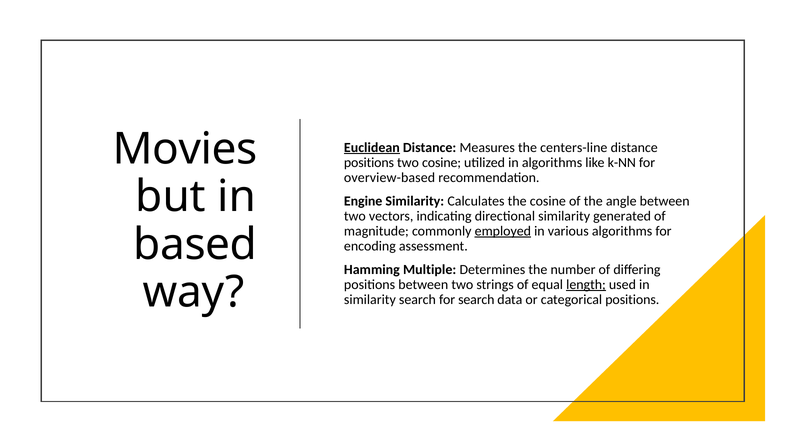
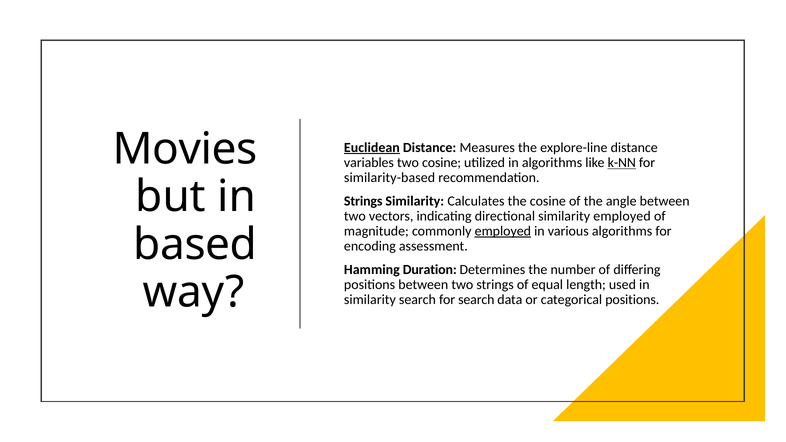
centers-line: centers-line -> explore-line (574, 148)
positions: positions -> variables (369, 163)
k-NN underline: none -> present (622, 163)
overview-based: overview-based -> similarity-based (390, 178)
Engine: Engine -> Strings (363, 201)
similarity generated: generated -> employed (622, 216)
Multiple: Multiple -> Duration (430, 270)
length underline: present -> none (586, 285)
